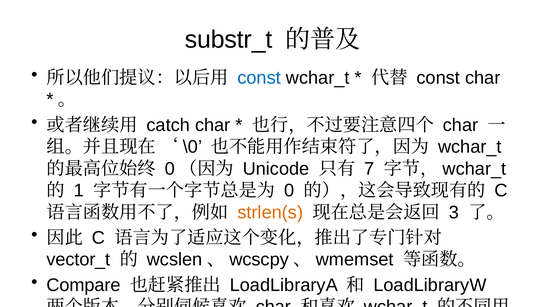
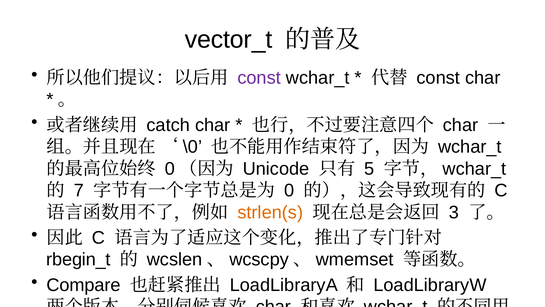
substr_t: substr_t -> vector_t (229, 40)
const colour: blue -> purple (259, 78)
7: 7 -> 5 (369, 168)
1: 1 -> 7 (79, 190)
vector_t: vector_t -> rbegin_t (78, 259)
